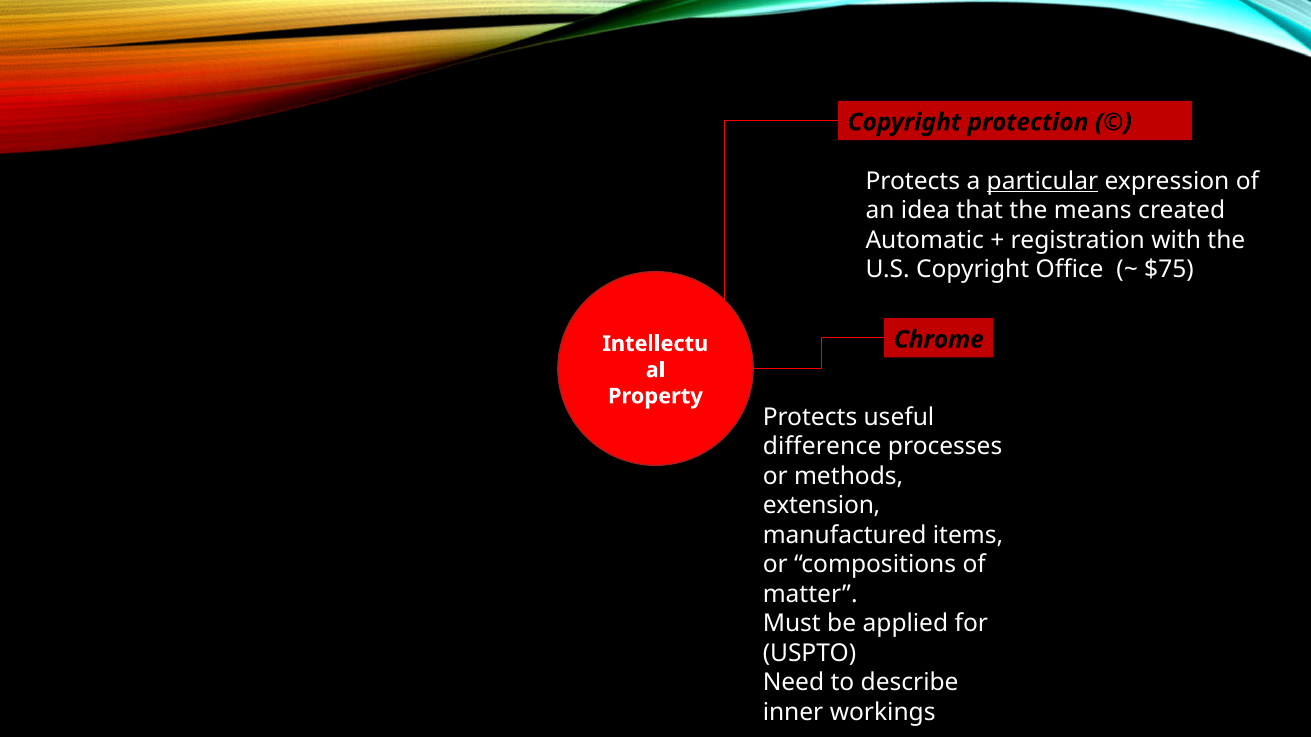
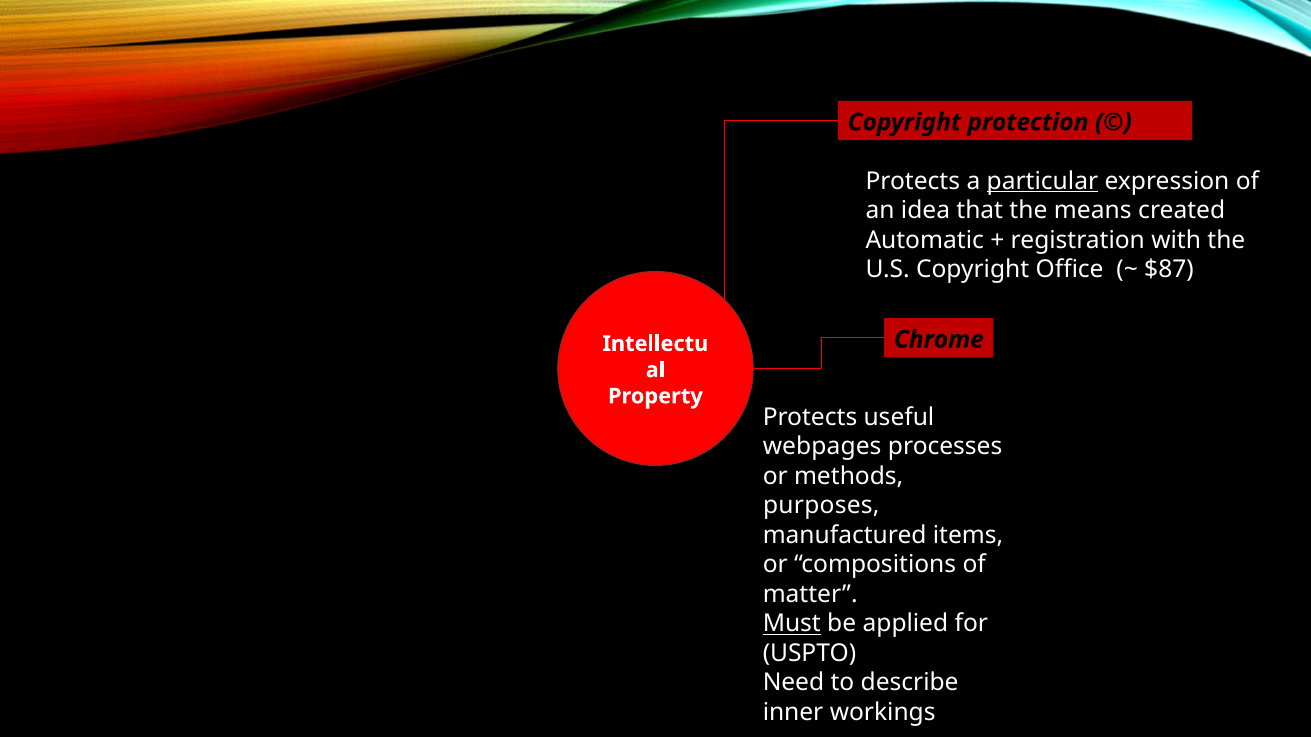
$75: $75 -> $87 (1169, 270)
difference: difference -> webpages (822, 447)
extension: extension -> purposes (821, 506)
Must underline: none -> present (792, 624)
